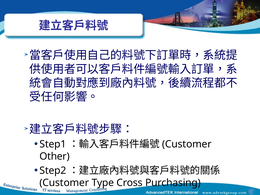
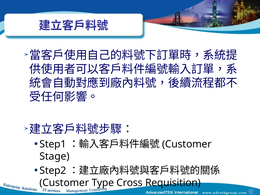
Other: Other -> Stage (55, 156)
Purchasing: Purchasing -> Requisition (173, 183)
